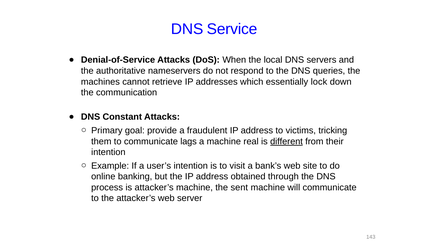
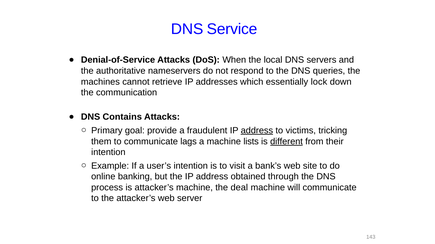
Constant: Constant -> Contains (122, 117)
address underline: none -> present (257, 131)
real: real -> lists (251, 142)
sent: sent -> deal (239, 188)
